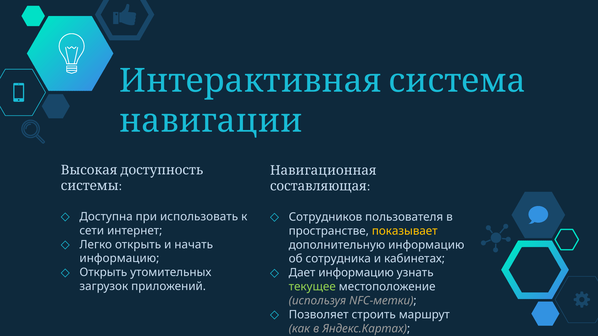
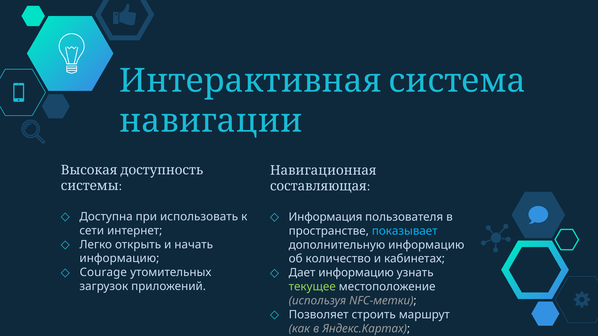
Сотрудников: Сотрудников -> Информация (325, 217)
показывает colour: yellow -> light blue (405, 231)
сотрудника: сотрудника -> количество (338, 259)
Открыть: Открыть -> Courage (103, 273)
